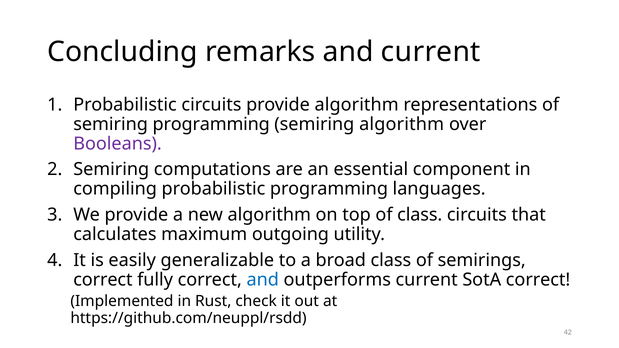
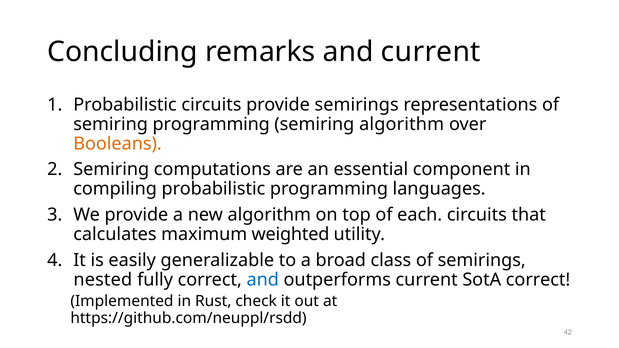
provide algorithm: algorithm -> semirings (357, 105)
Booleans colour: purple -> orange (118, 144)
of class: class -> each (420, 215)
outgoing: outgoing -> weighted (290, 235)
correct: correct -> nested (103, 280)
